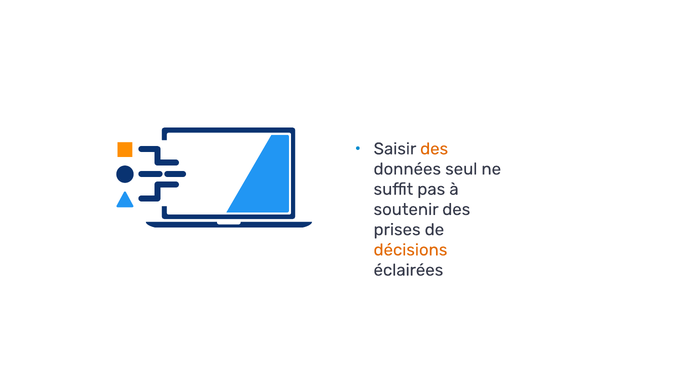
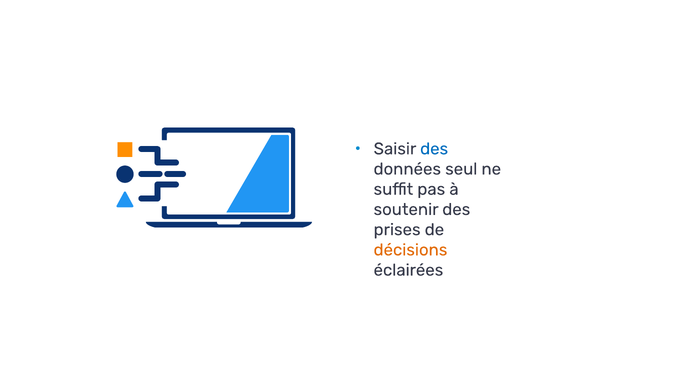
des colour: orange -> blue (434, 149)
